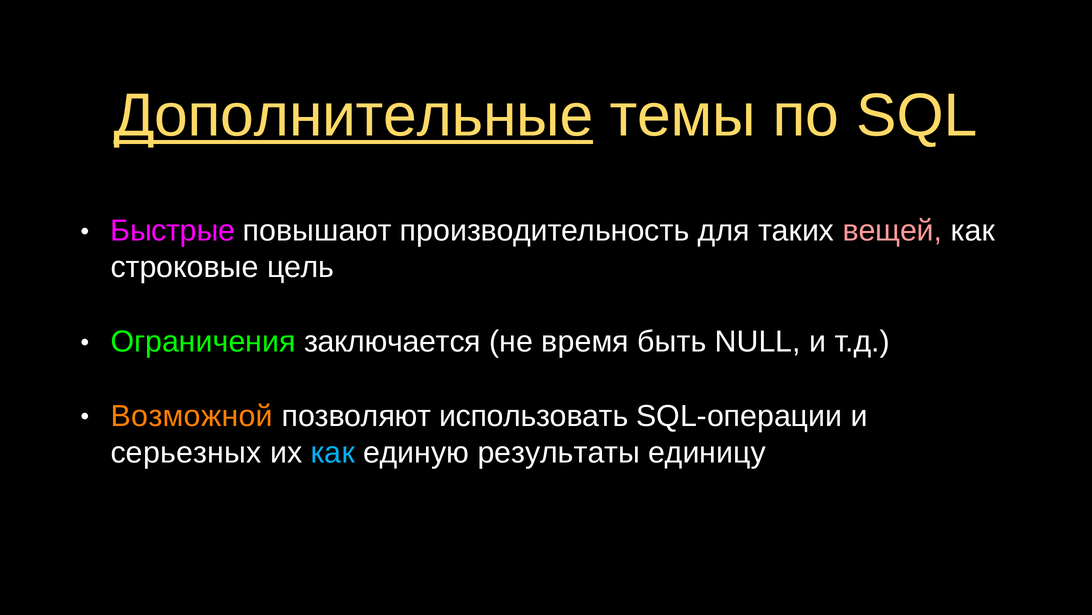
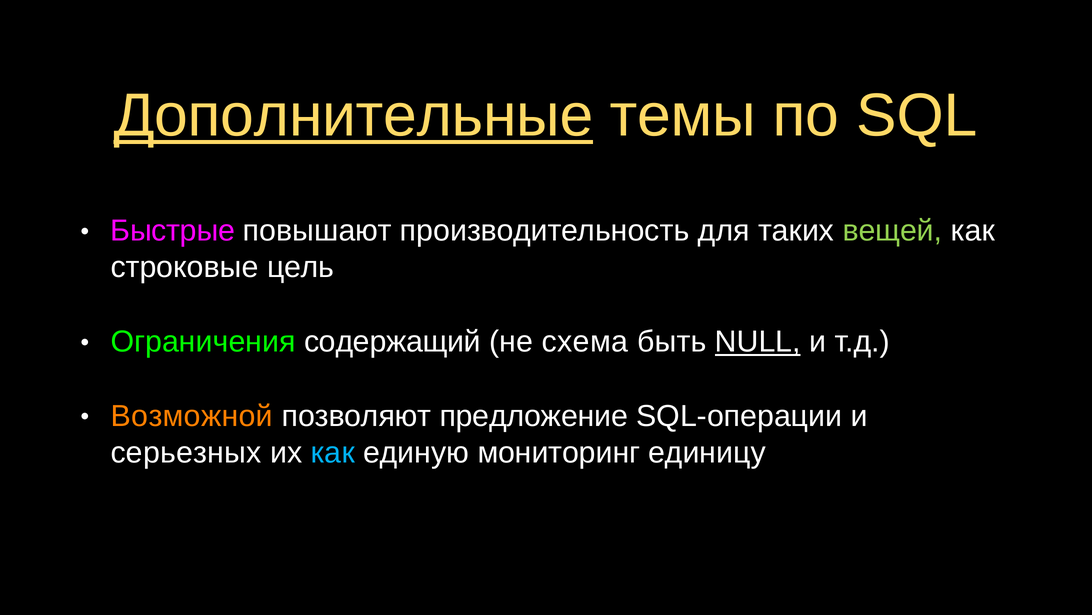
вещей colour: pink -> light green (892, 231)
заключается: заключается -> содержащий (392, 341)
время: время -> схема (585, 341)
NULL underline: none -> present (758, 341)
использовать: использовать -> предложение (534, 416)
результаты: результаты -> мониторинг (559, 452)
